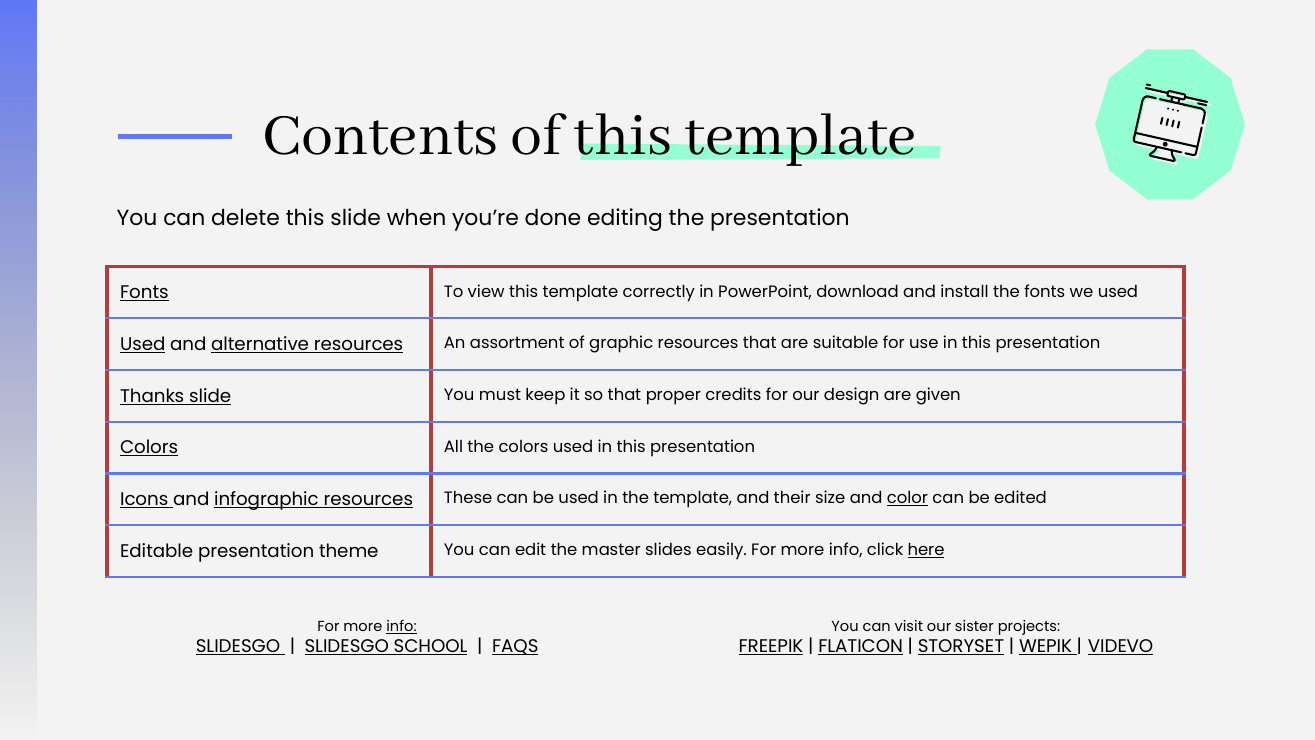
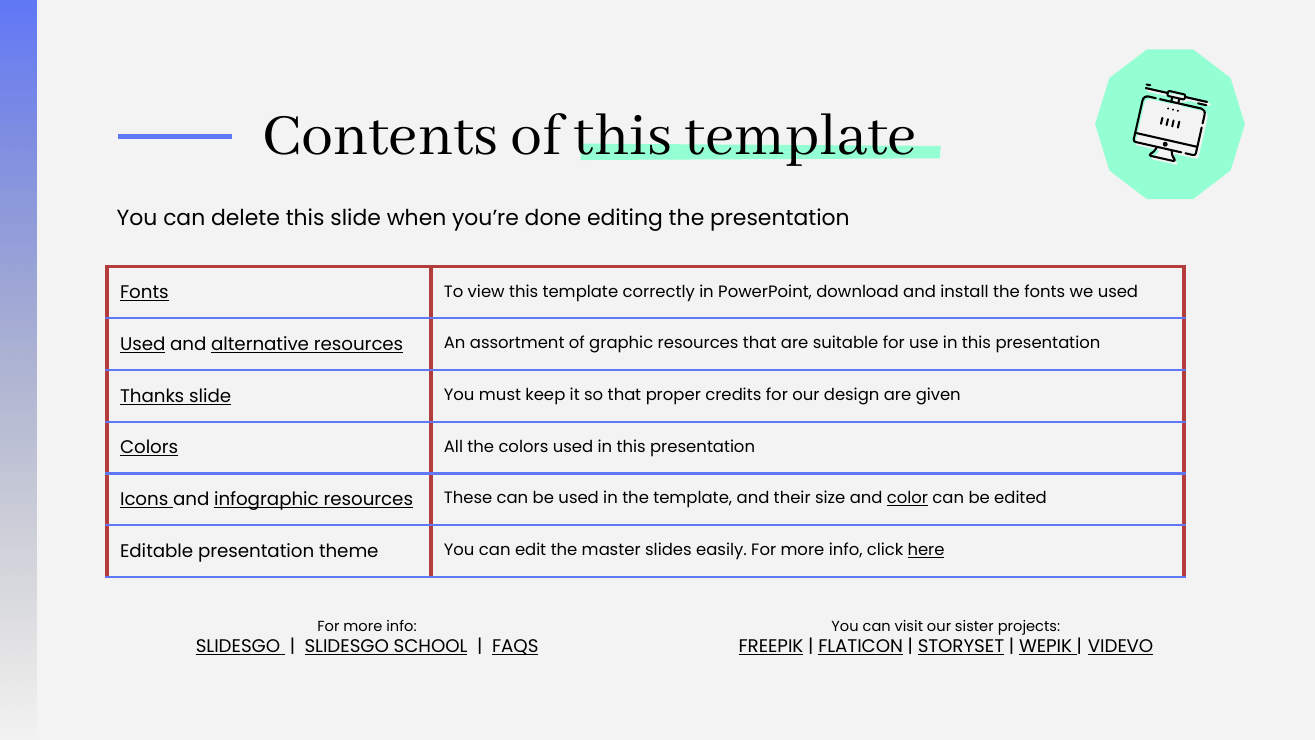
info underline: present -> none (401, 627)
